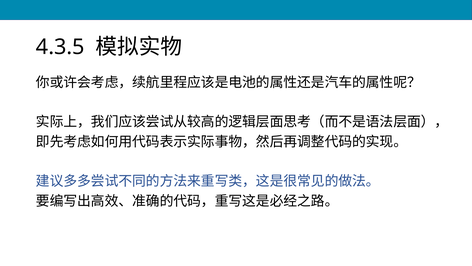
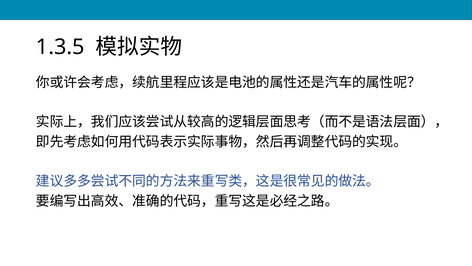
4.3.5: 4.3.5 -> 1.3.5 (60, 47)
